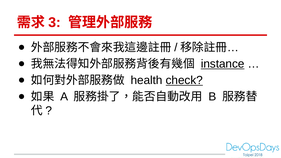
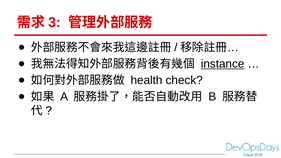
check underline: present -> none (184, 80)
